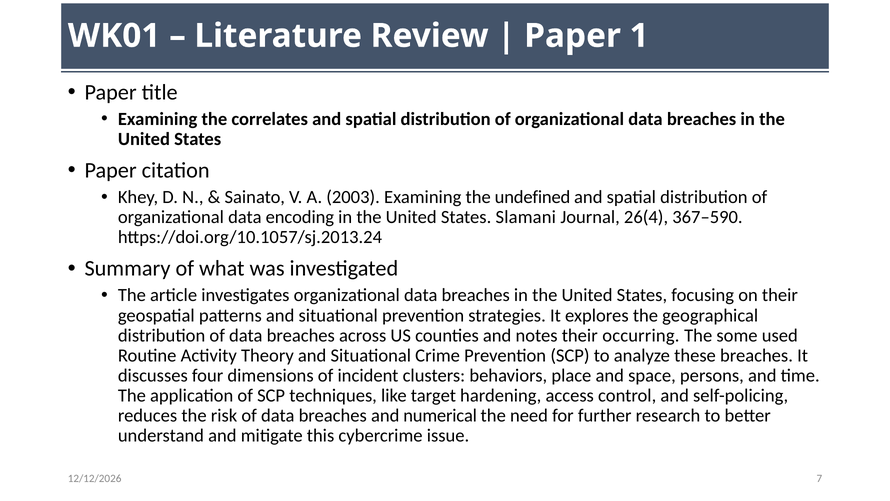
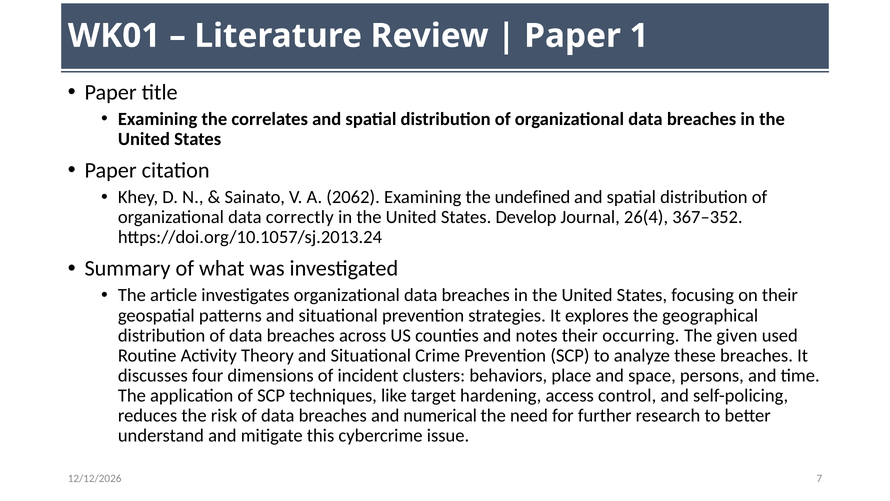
2003: 2003 -> 2062 (353, 197)
encoding: encoding -> correctly (300, 217)
Slamani: Slamani -> Develop (526, 217)
367–590: 367–590 -> 367–352 (707, 217)
some: some -> given (737, 335)
